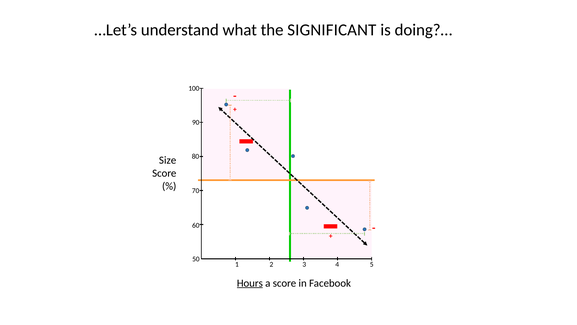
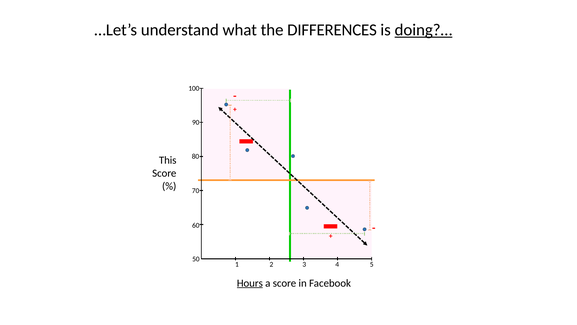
SIGNIFICANT: SIGNIFICANT -> DIFFERENCES (332, 30)
doing?… underline: none -> present (423, 30)
Size: Size -> This (168, 160)
